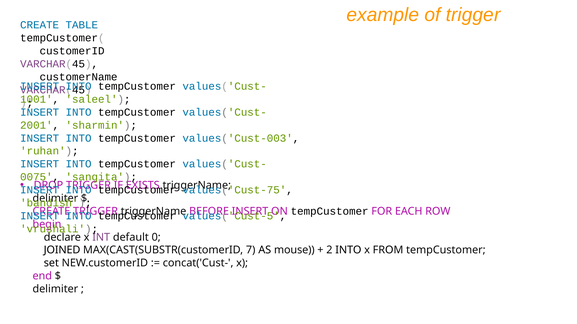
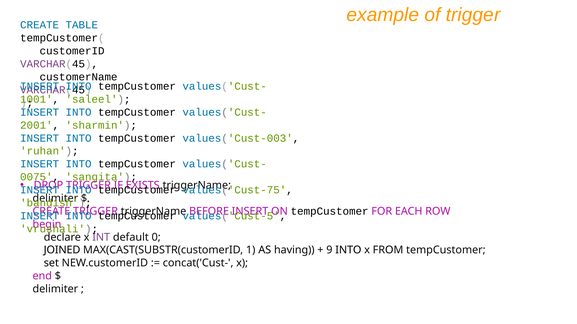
7: 7 -> 1 (251, 251)
mouse: mouse -> having (294, 251)
2: 2 -> 9 (329, 251)
